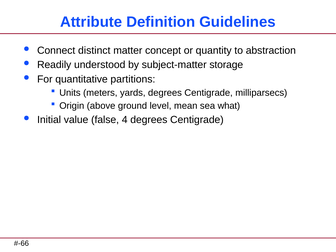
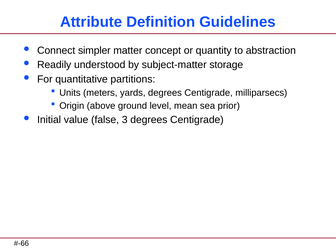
distinct: distinct -> simpler (94, 50)
what: what -> prior (229, 106)
4: 4 -> 3 (125, 120)
